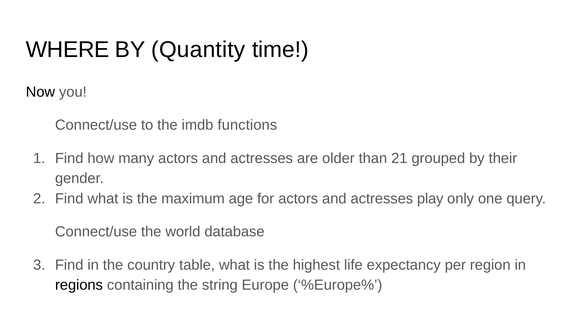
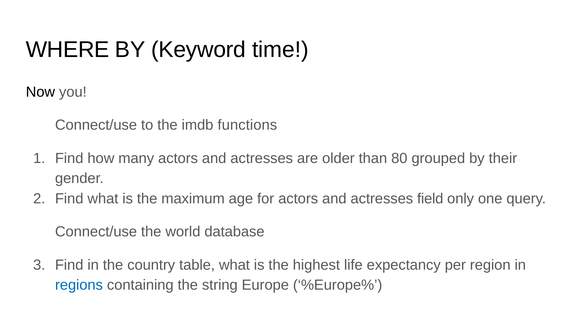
Quantity: Quantity -> Keyword (198, 50)
21: 21 -> 80 (399, 158)
play: play -> field (430, 199)
regions colour: black -> blue (79, 285)
